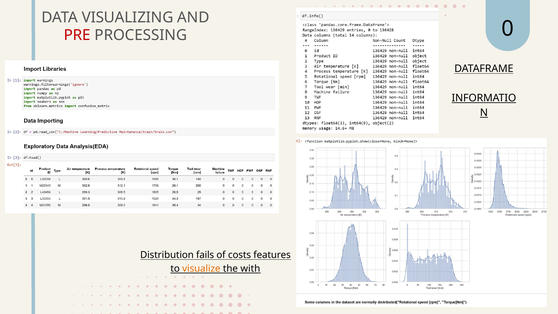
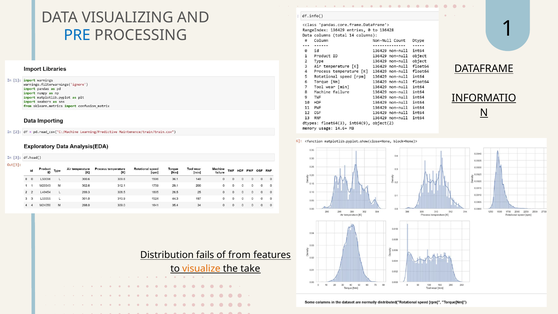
PRE colour: red -> blue (77, 35)
0: 0 -> 1 (508, 29)
costs: costs -> from (239, 255)
with: with -> take (250, 269)
